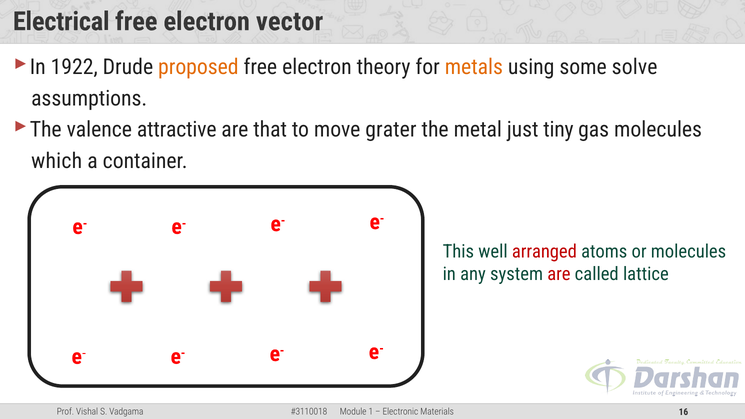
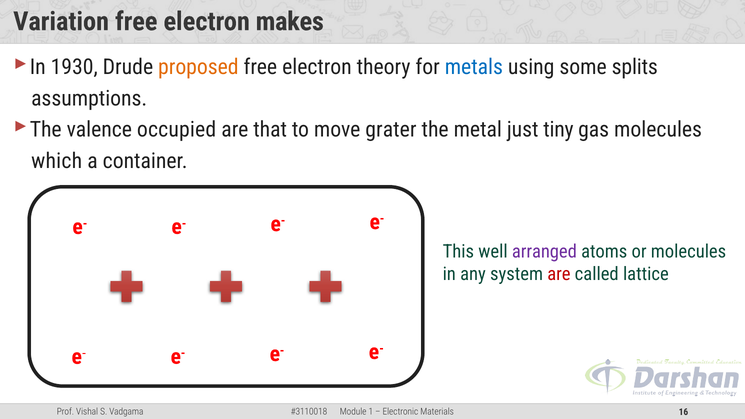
Electrical: Electrical -> Variation (61, 22)
vector: vector -> makes (290, 22)
1922: 1922 -> 1930 (74, 67)
metals colour: orange -> blue (474, 67)
solve: solve -> splits (635, 67)
attractive: attractive -> occupied (177, 130)
arranged colour: red -> purple (544, 252)
